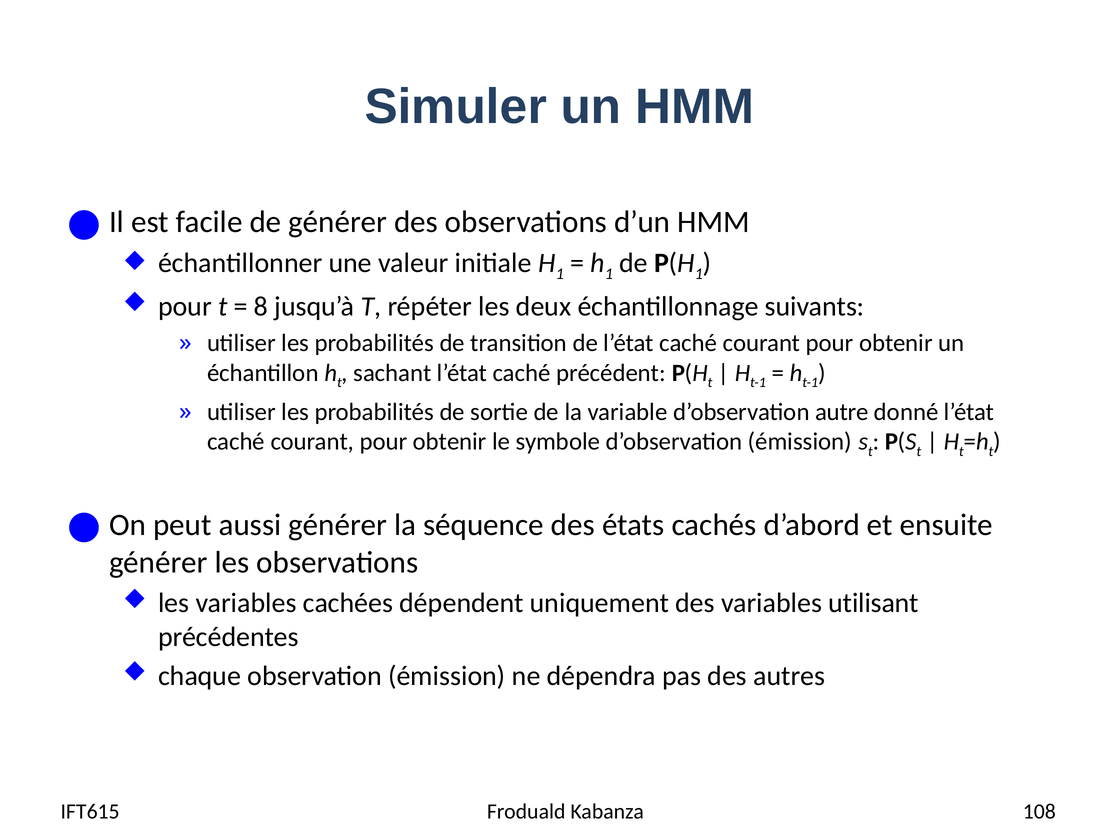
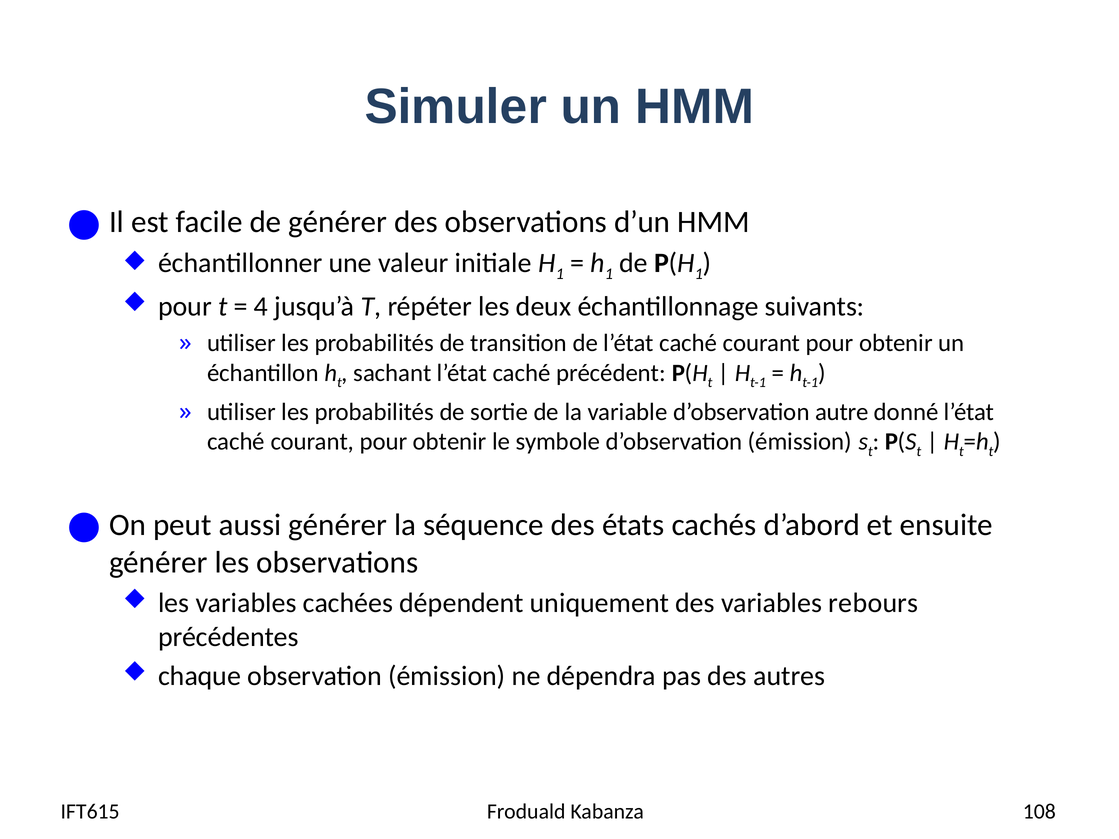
8: 8 -> 4 (261, 307)
utilisant: utilisant -> rebours (873, 603)
